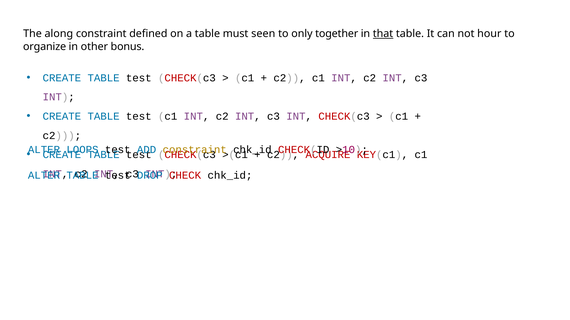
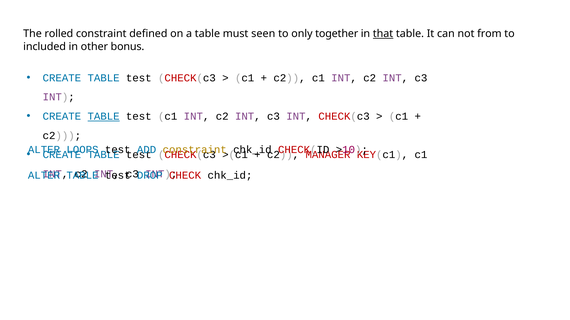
along: along -> rolled (59, 34)
hour: hour -> from (489, 34)
organize: organize -> included (45, 47)
TABLE underline: none -> present (104, 117)
ACQUIRE: ACQUIRE -> MANAGER (328, 155)
